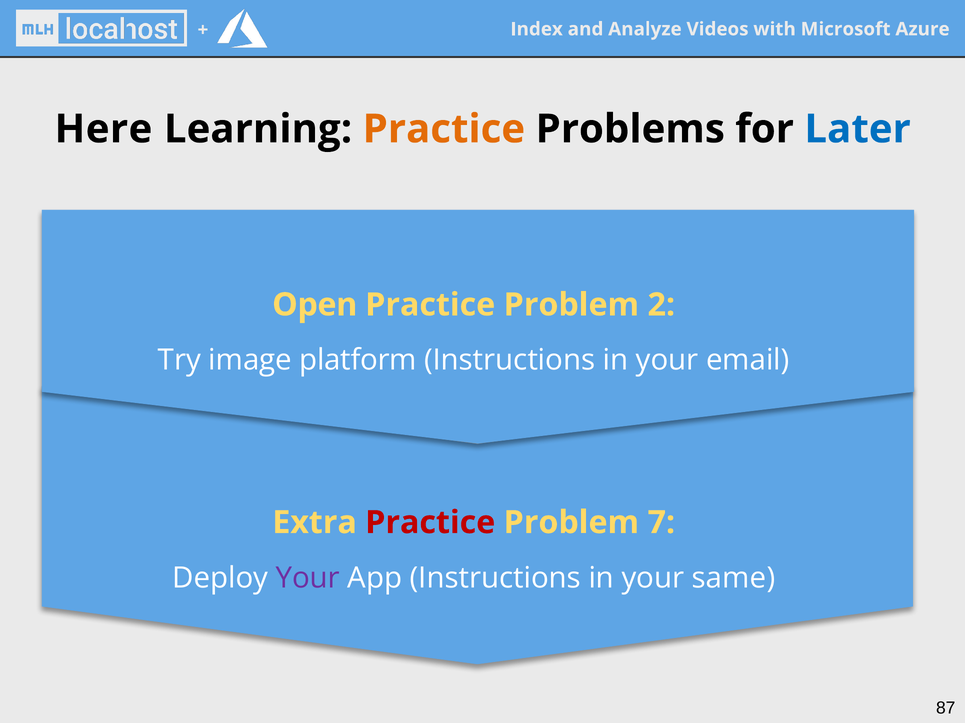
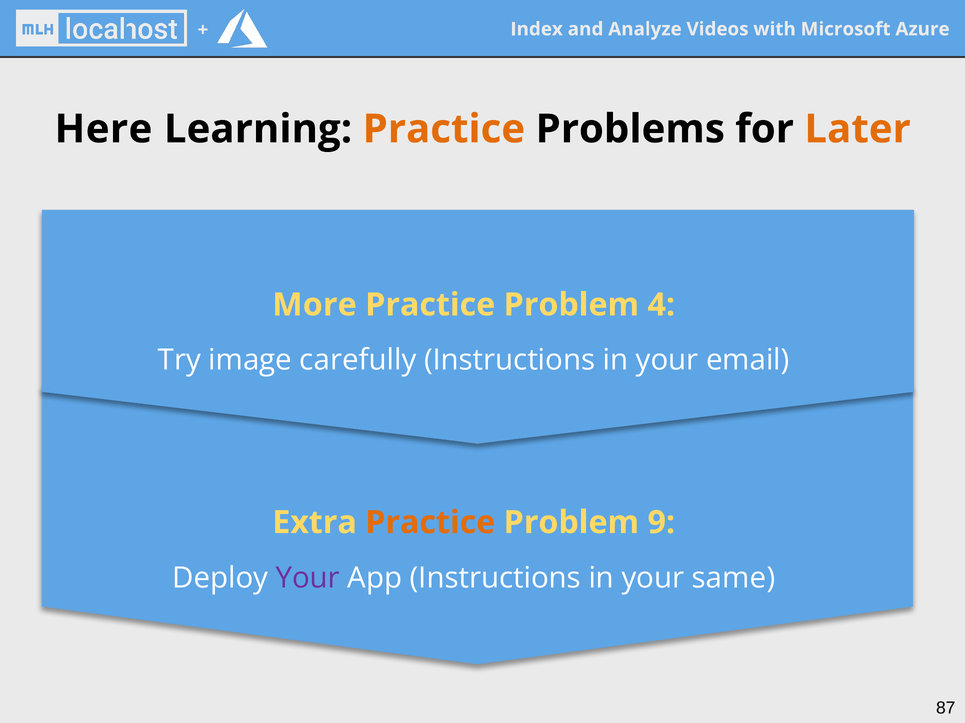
Later colour: blue -> orange (858, 129)
Open: Open -> More (314, 305)
2: 2 -> 4 (661, 305)
platform: platform -> carefully (358, 361)
Practice colour: red -> orange (430, 523)
7: 7 -> 9 (661, 523)
